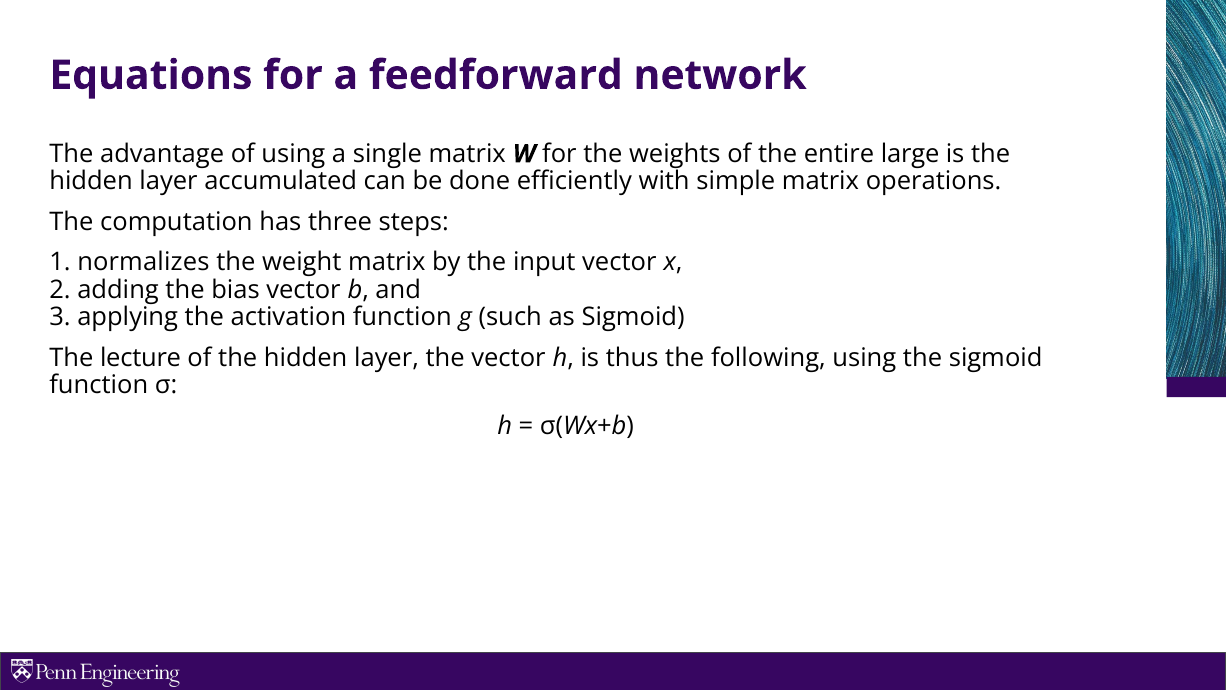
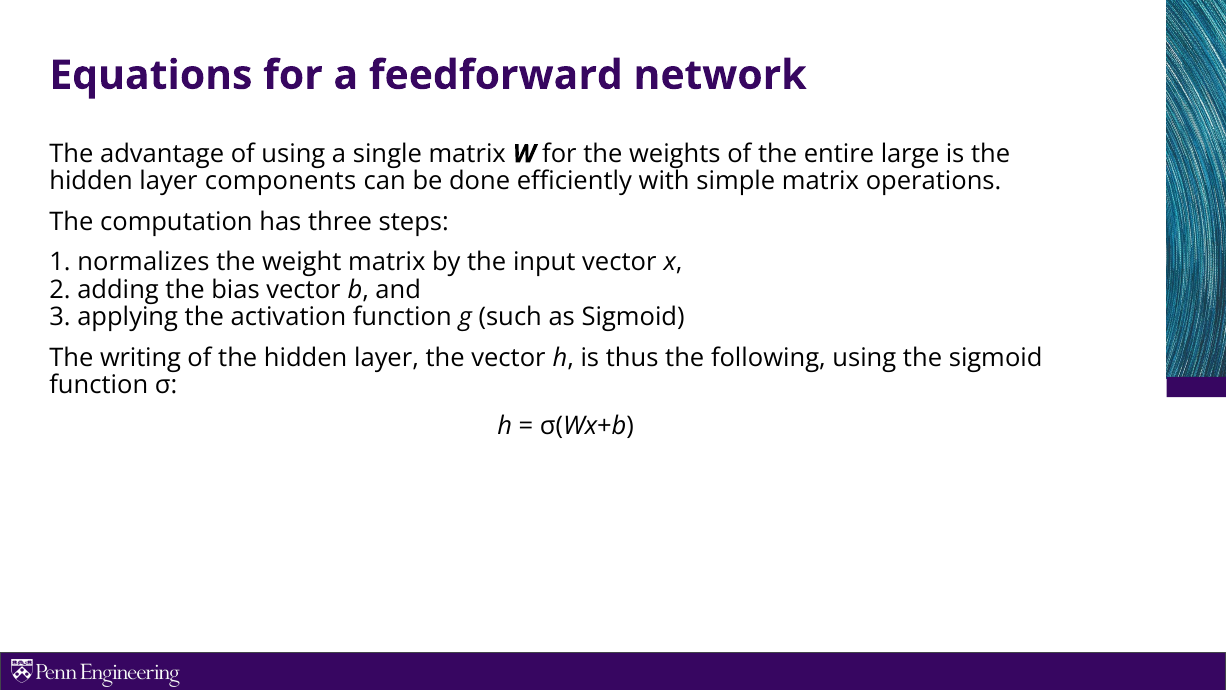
accumulated: accumulated -> components (281, 181)
lecture: lecture -> writing (140, 358)
